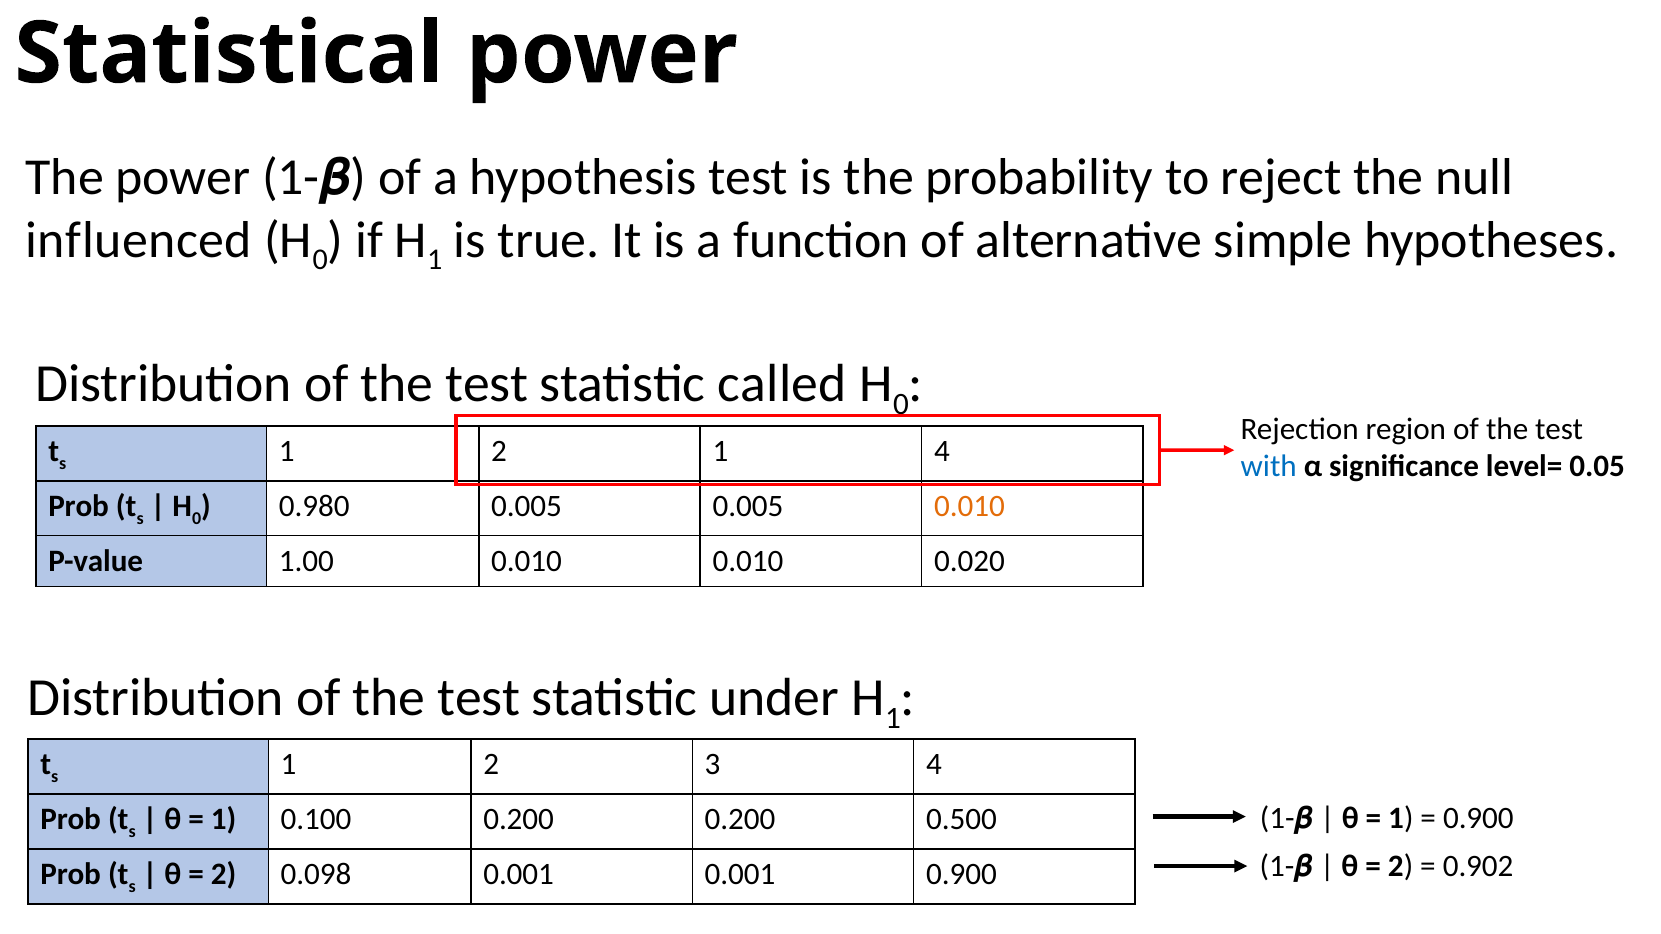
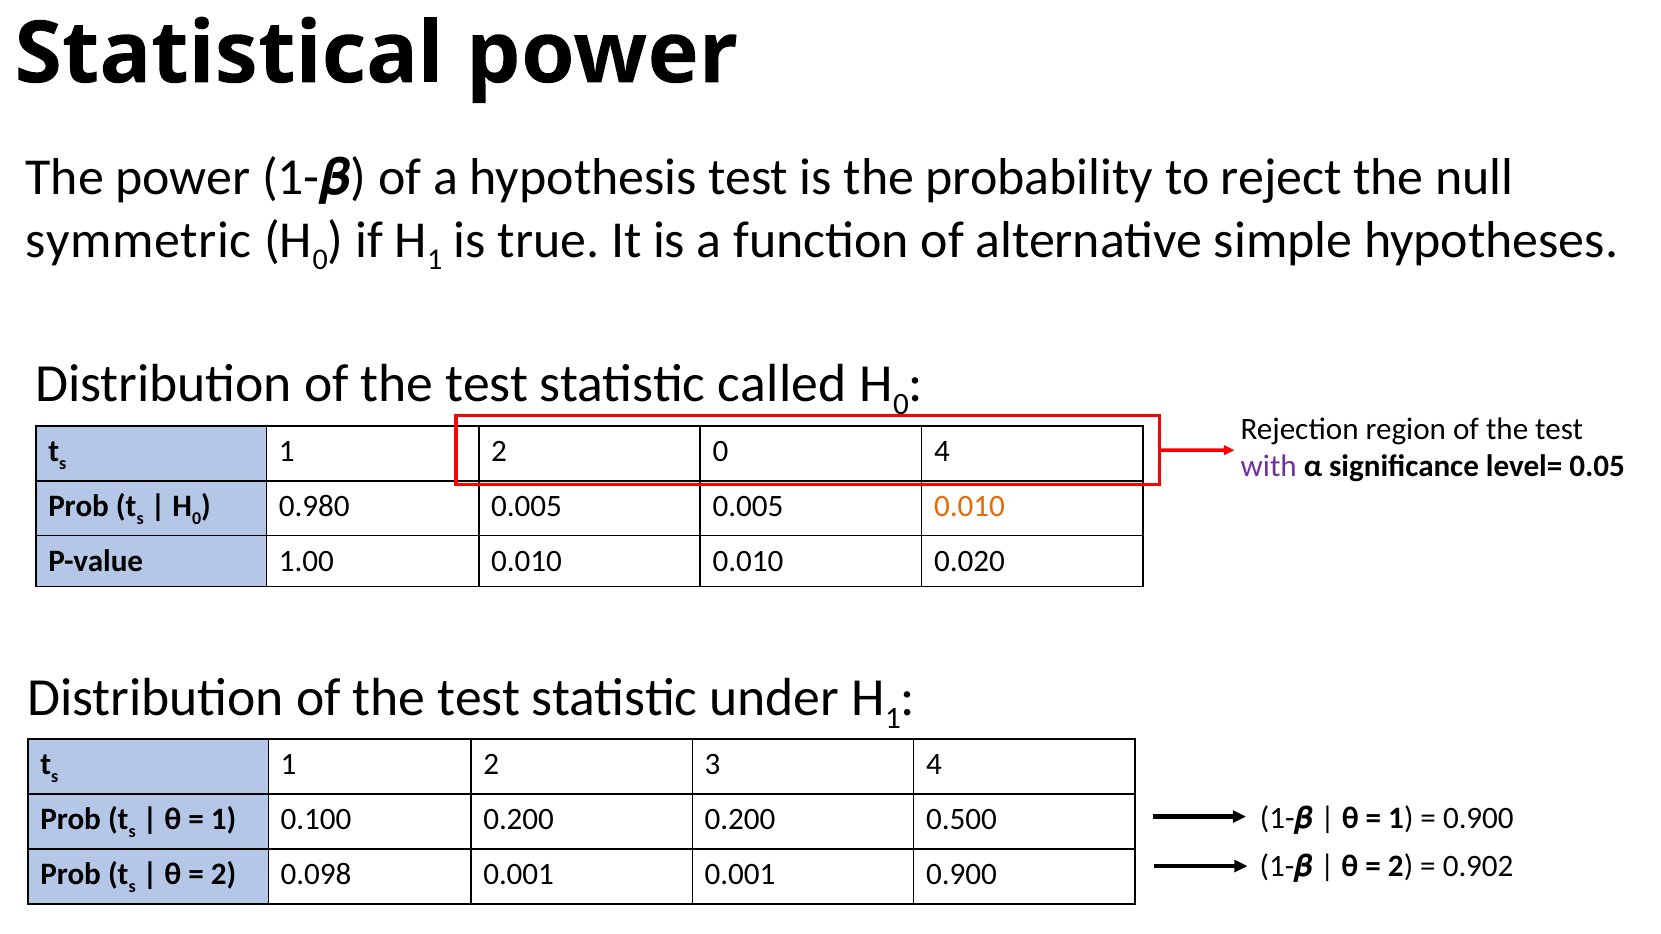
influenced: influenced -> symmetric (139, 240)
2 1: 1 -> 0 (721, 452)
with colour: blue -> purple (1269, 467)
